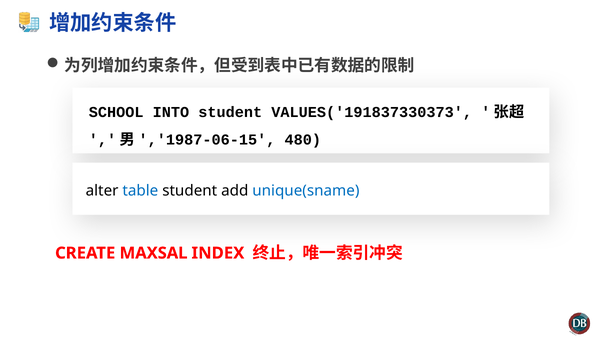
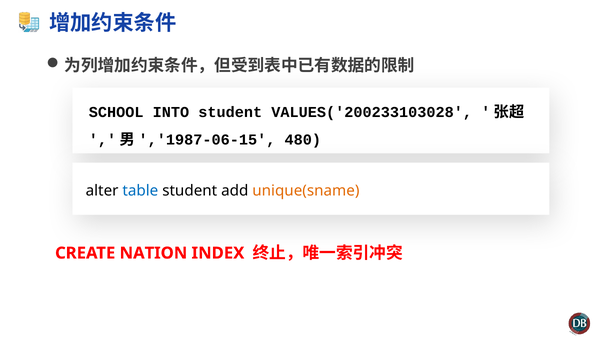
VALUES('191837330373: VALUES('191837330373 -> VALUES('200233103028 (372, 113)
unique(sname colour: blue -> orange (306, 191)
MAXSAL: MAXSAL -> NATION (153, 253)
